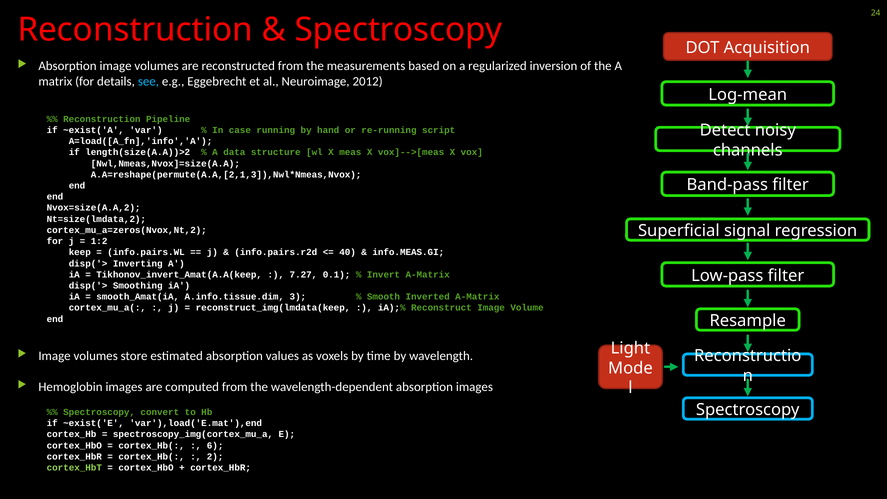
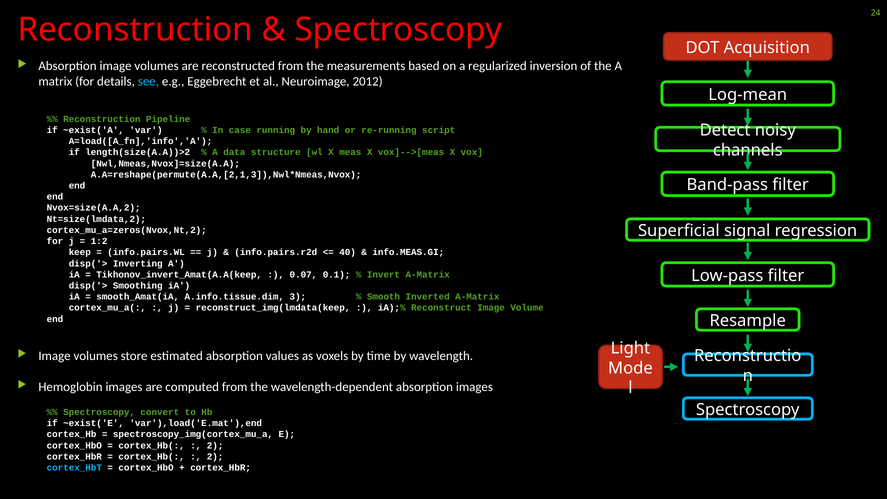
7.27: 7.27 -> 0.07 (303, 275)
6: 6 -> 2 (215, 445)
cortex_HbT colour: light green -> light blue (74, 468)
